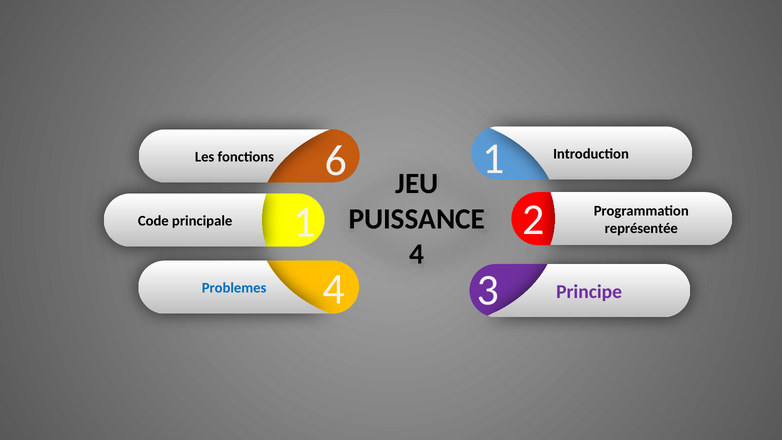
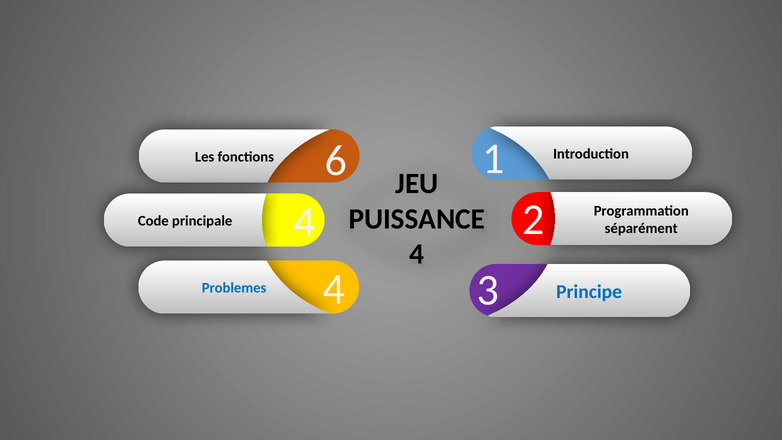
principale 1: 1 -> 4 (304, 222)
représentée: représentée -> séparément (641, 228)
Principe colour: purple -> blue (589, 292)
